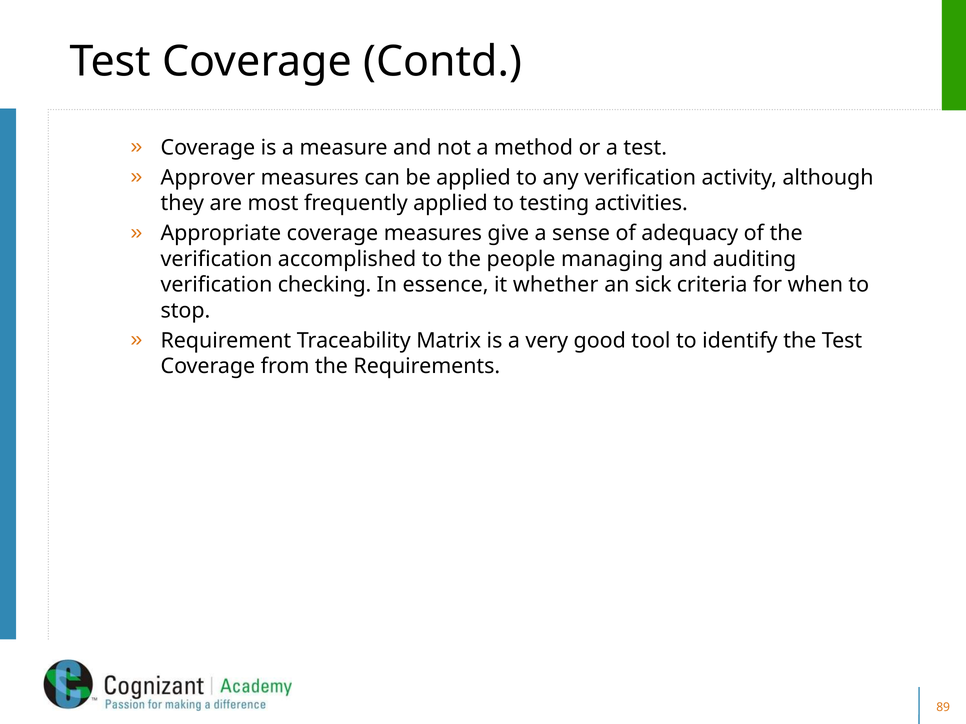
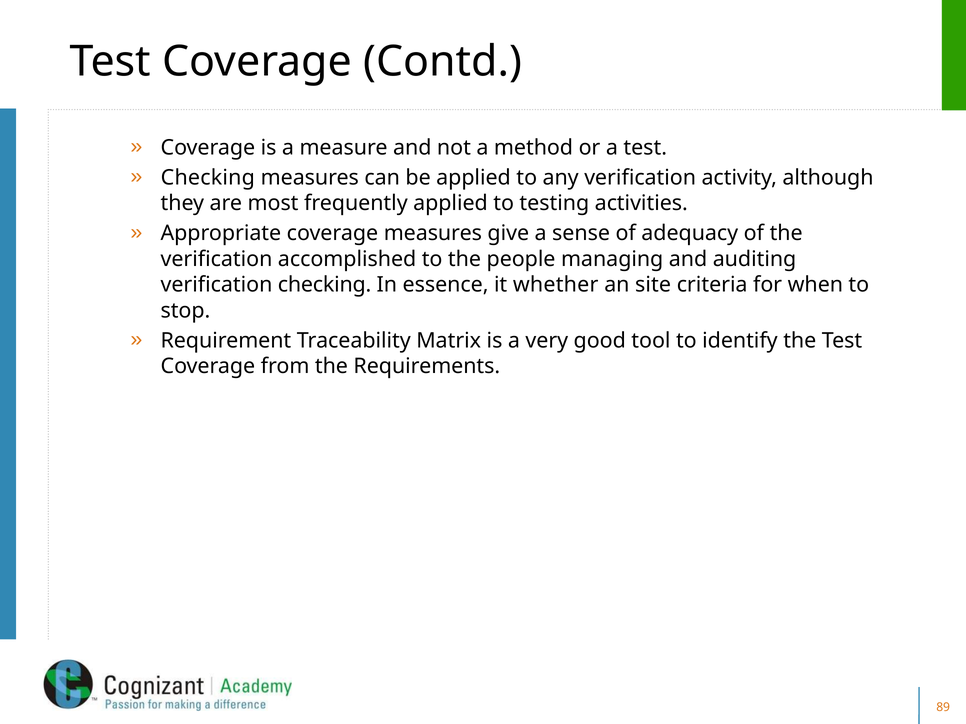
Approver: Approver -> Checking (208, 178)
sick: sick -> site (653, 285)
